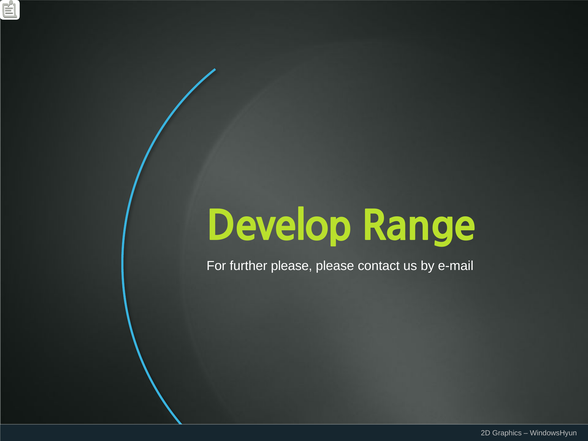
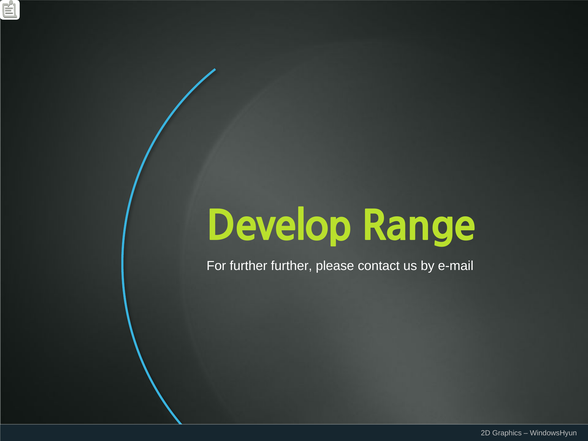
further please: please -> further (292, 266)
